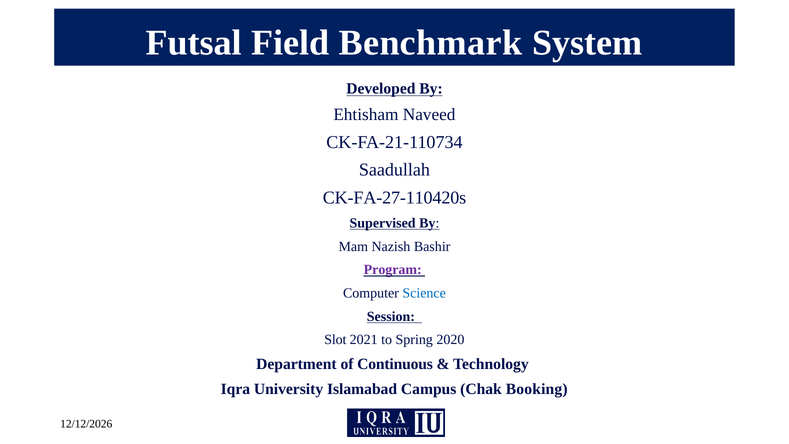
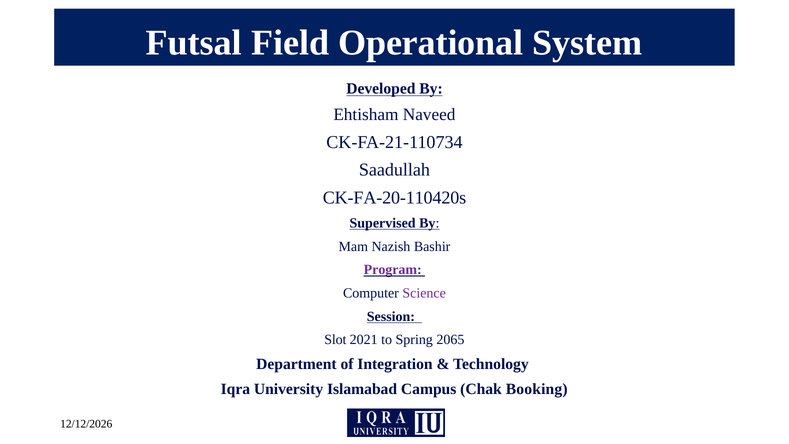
Benchmark: Benchmark -> Operational (431, 43)
CK-FA-27-110420s: CK-FA-27-110420s -> CK-FA-20-110420s (395, 198)
Science colour: blue -> purple (424, 293)
2020: 2020 -> 2065 (450, 340)
Continuous: Continuous -> Integration (395, 364)
